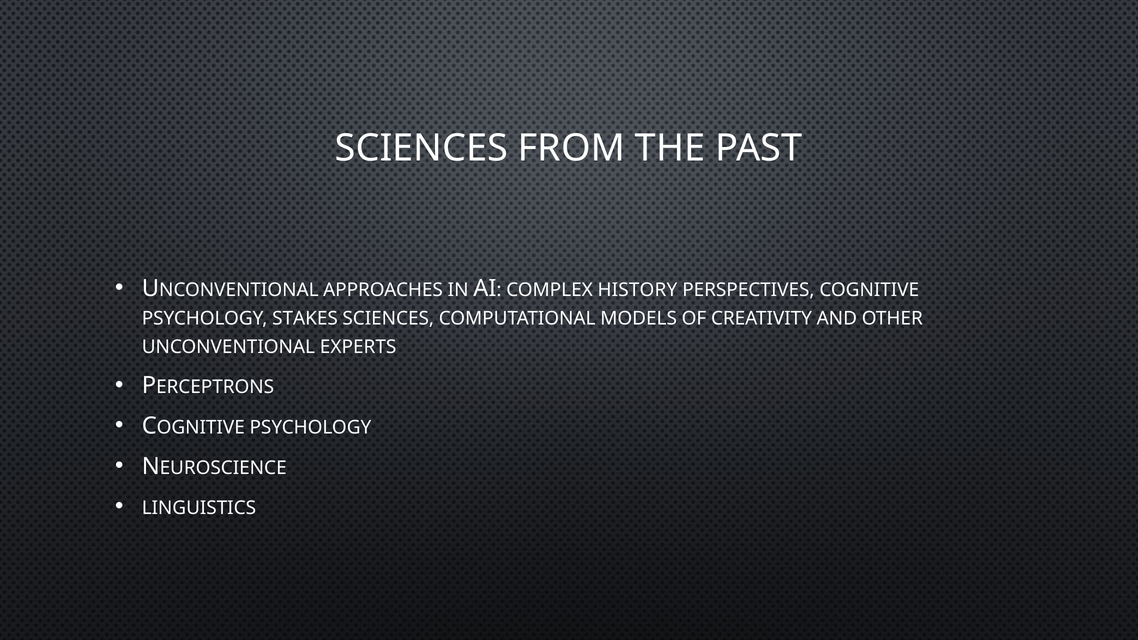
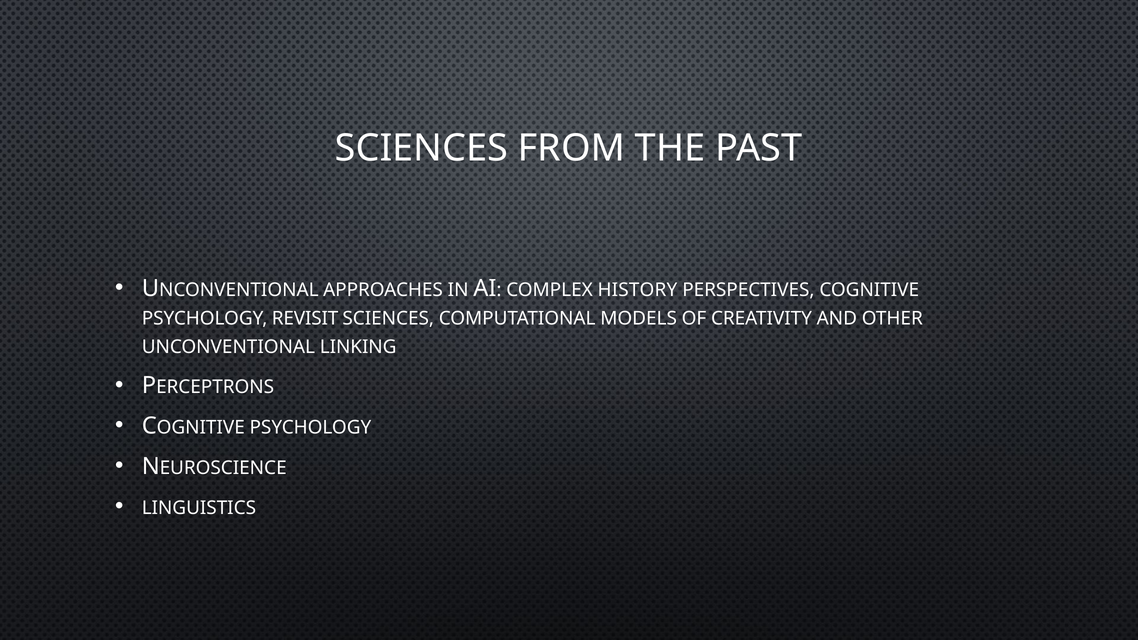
STAKES: STAKES -> REVISIT (305, 318)
EXPERTS: EXPERTS -> LINKING (358, 347)
